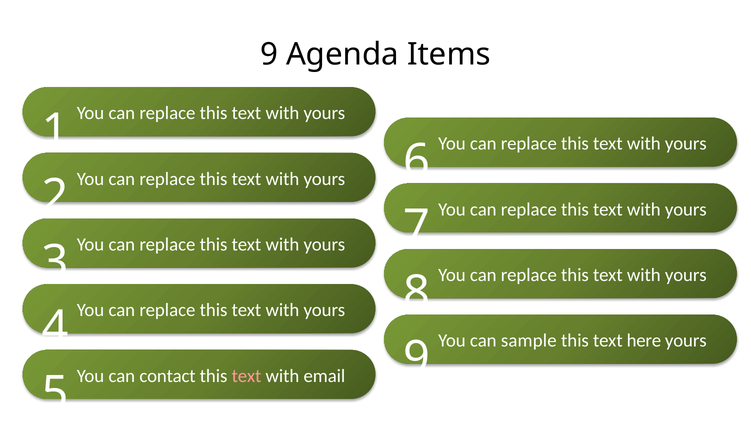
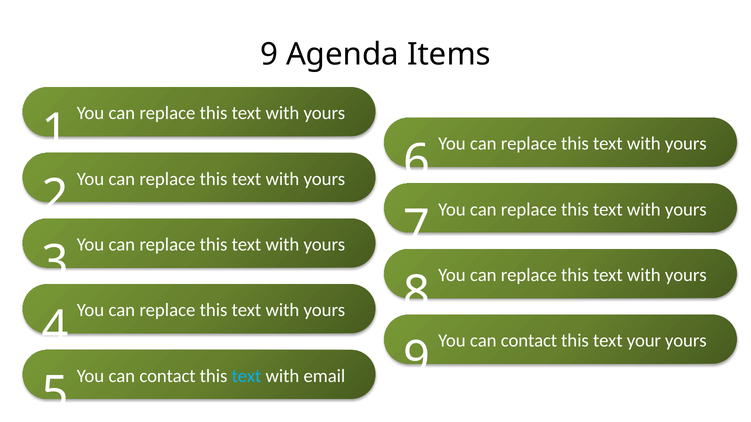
sample: sample -> contact (529, 341)
here: here -> your (644, 341)
text colour: pink -> light blue (247, 376)
